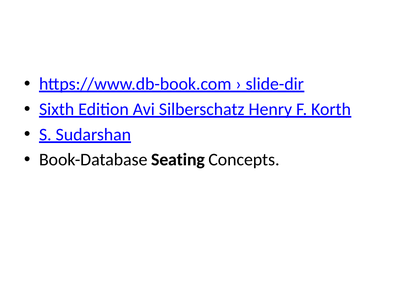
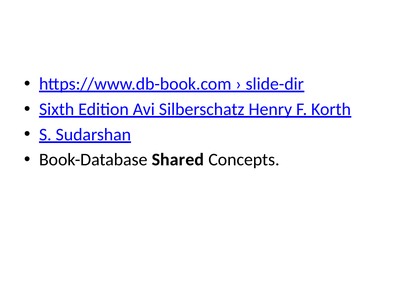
Seating: Seating -> Shared (178, 160)
